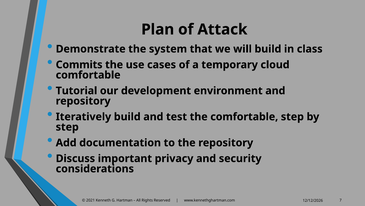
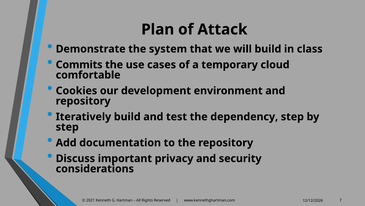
Tutorial: Tutorial -> Cookies (76, 90)
the comfortable: comfortable -> dependency (244, 116)
